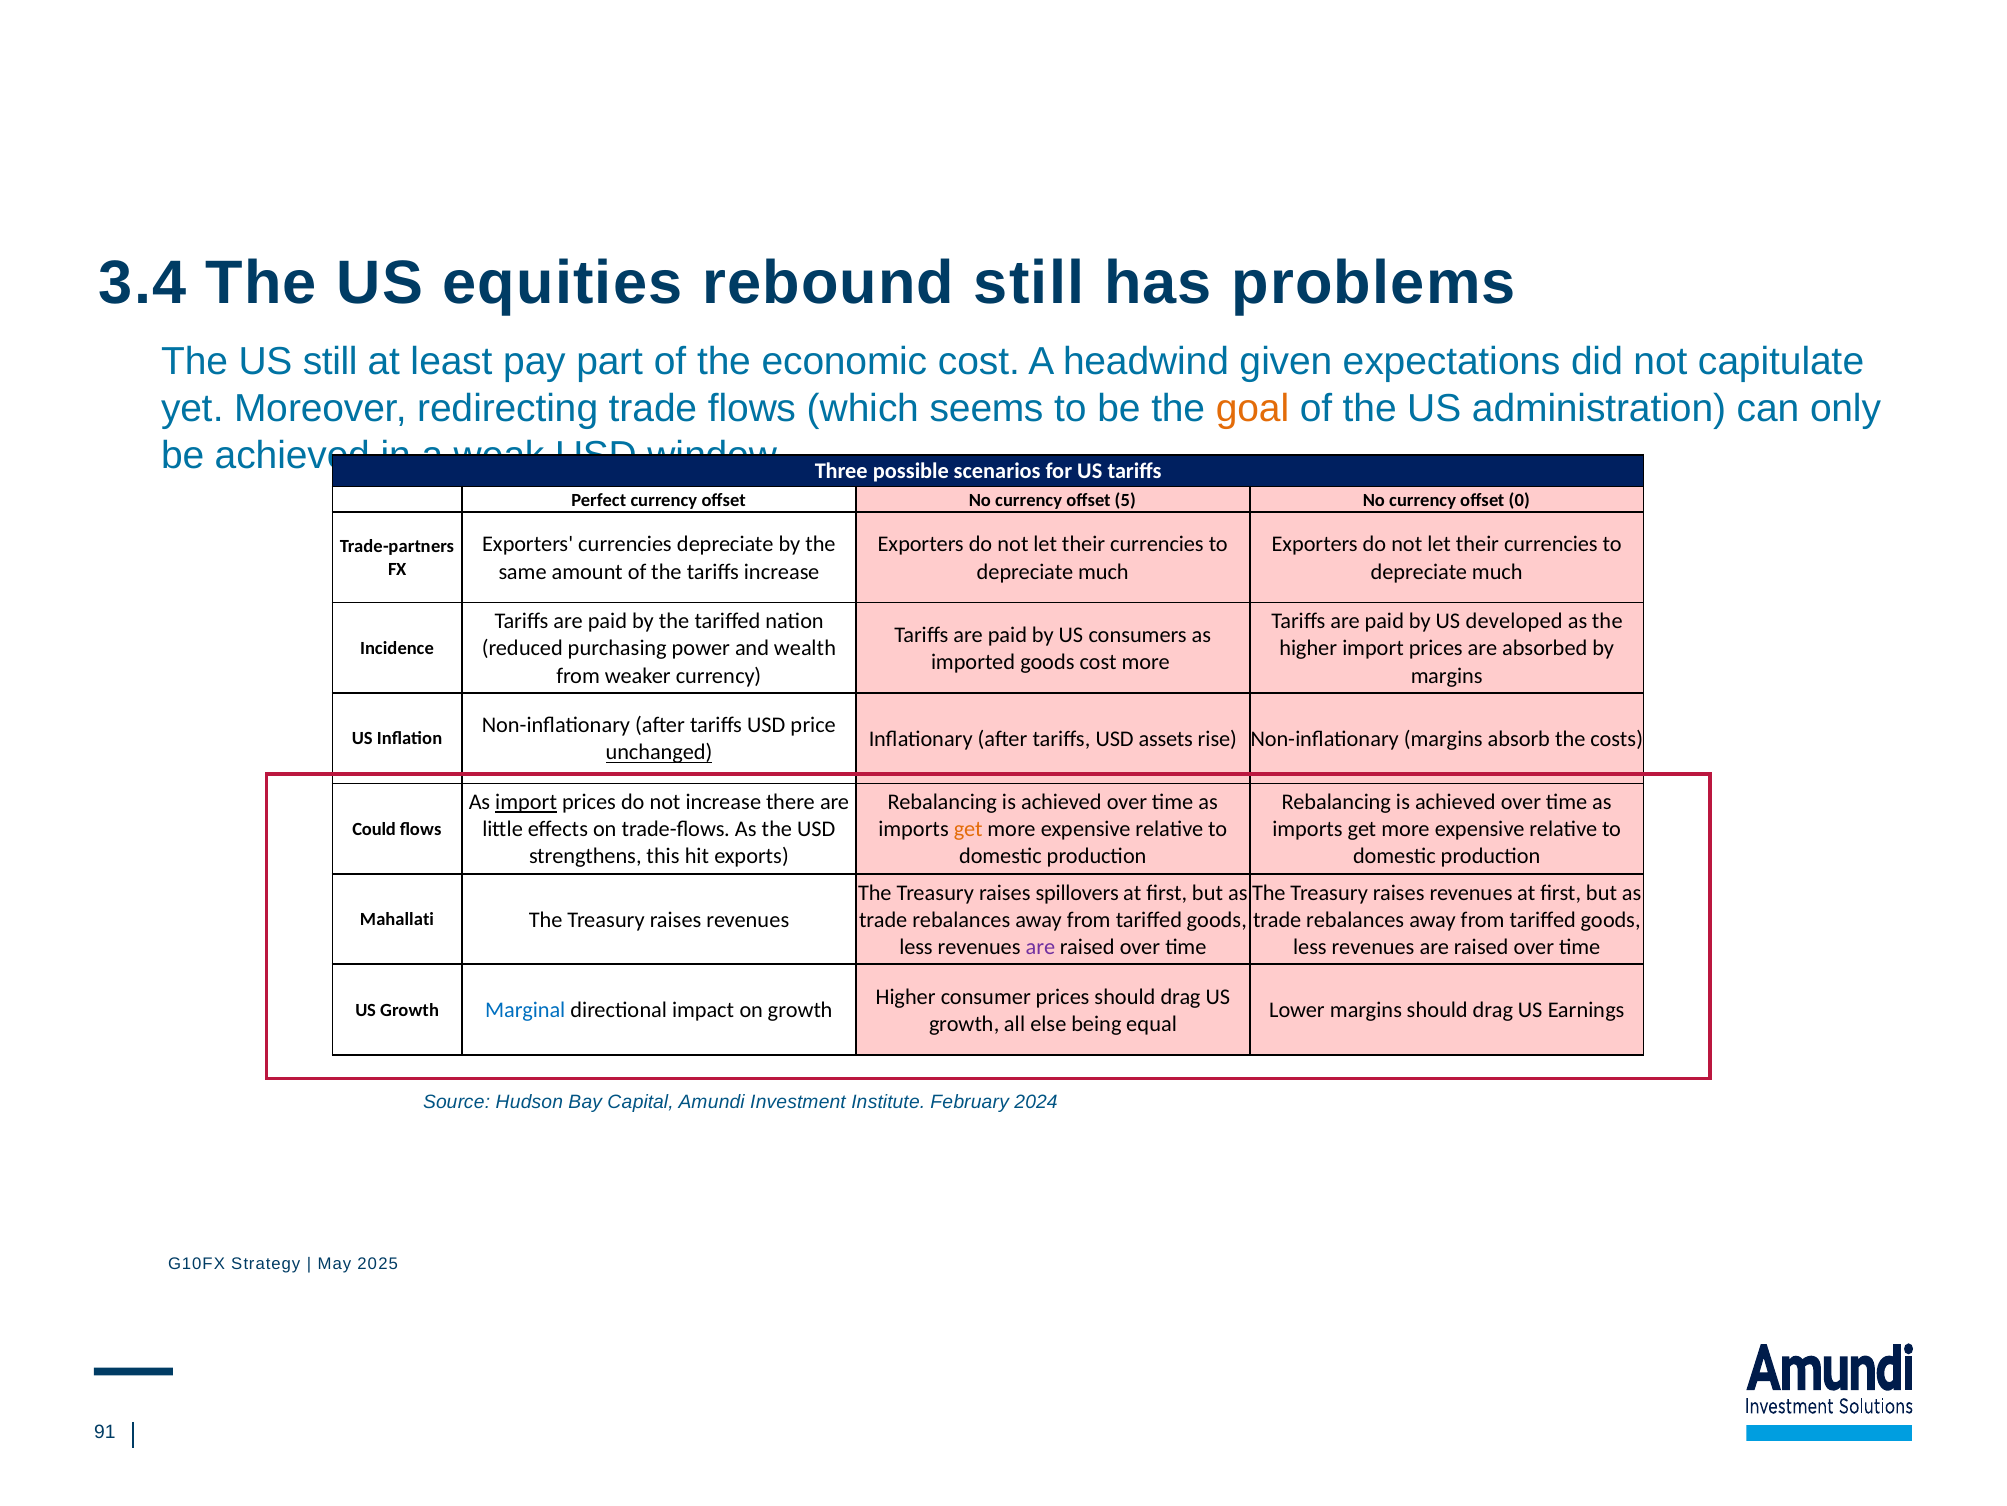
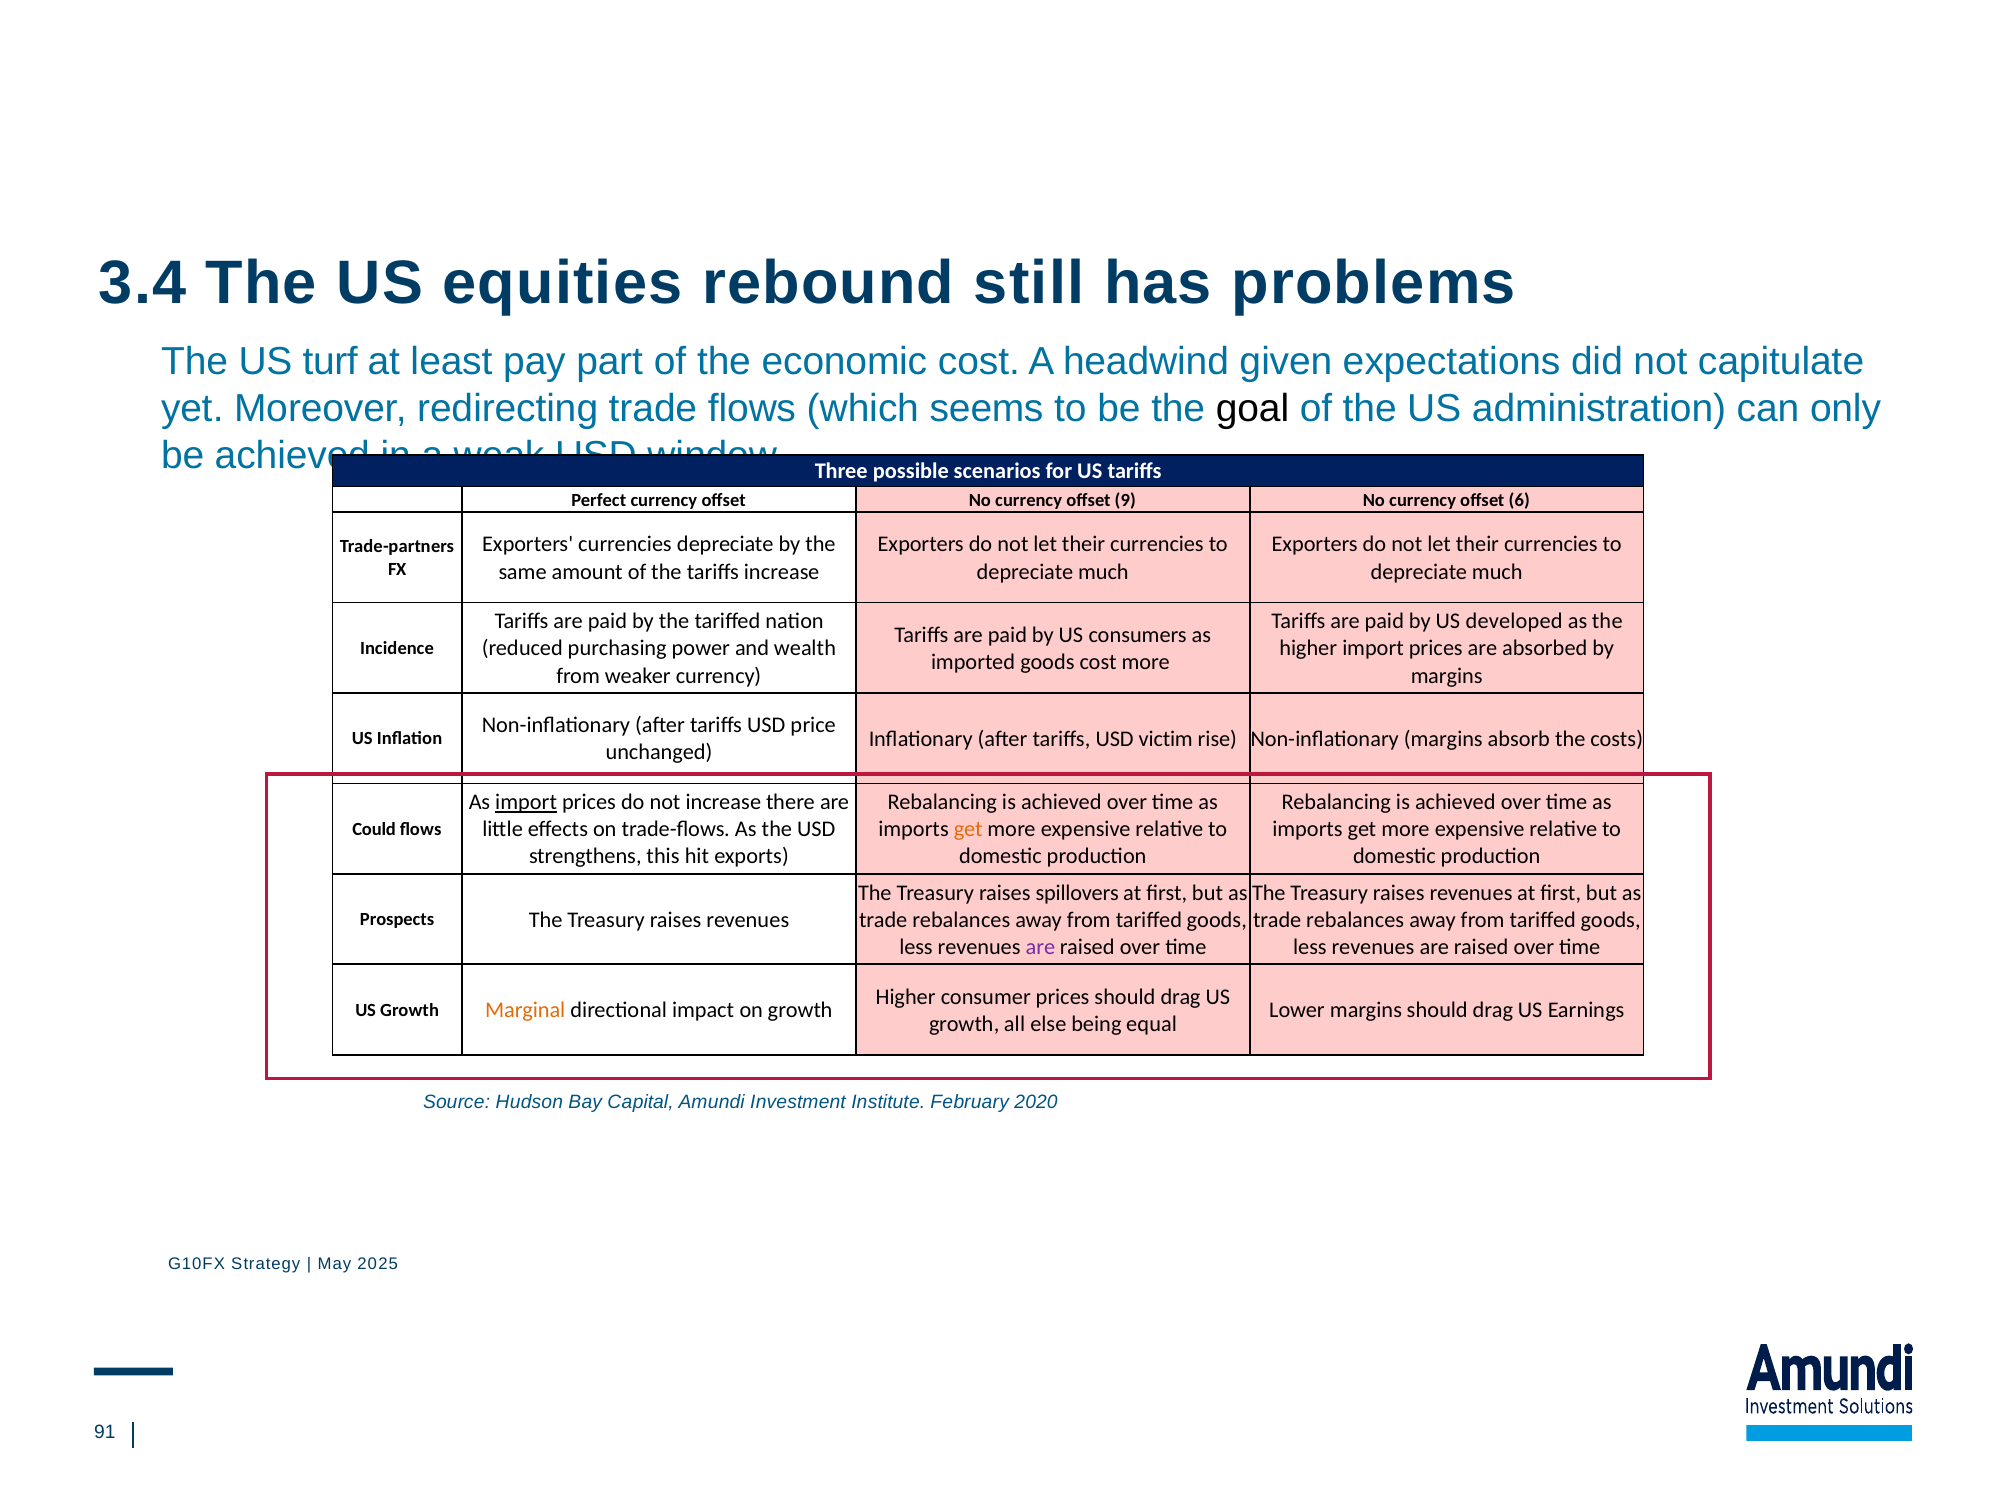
US still: still -> turf (330, 362)
goal colour: orange -> black (1252, 408)
5: 5 -> 9 (1125, 500)
0: 0 -> 6 (1519, 500)
assets: assets -> victim (1166, 739)
unchanged underline: present -> none (659, 752)
Mahallati: Mahallati -> Prospects (397, 919)
Marginal colour: blue -> orange (525, 1010)
2024: 2024 -> 2020 (1036, 1102)
